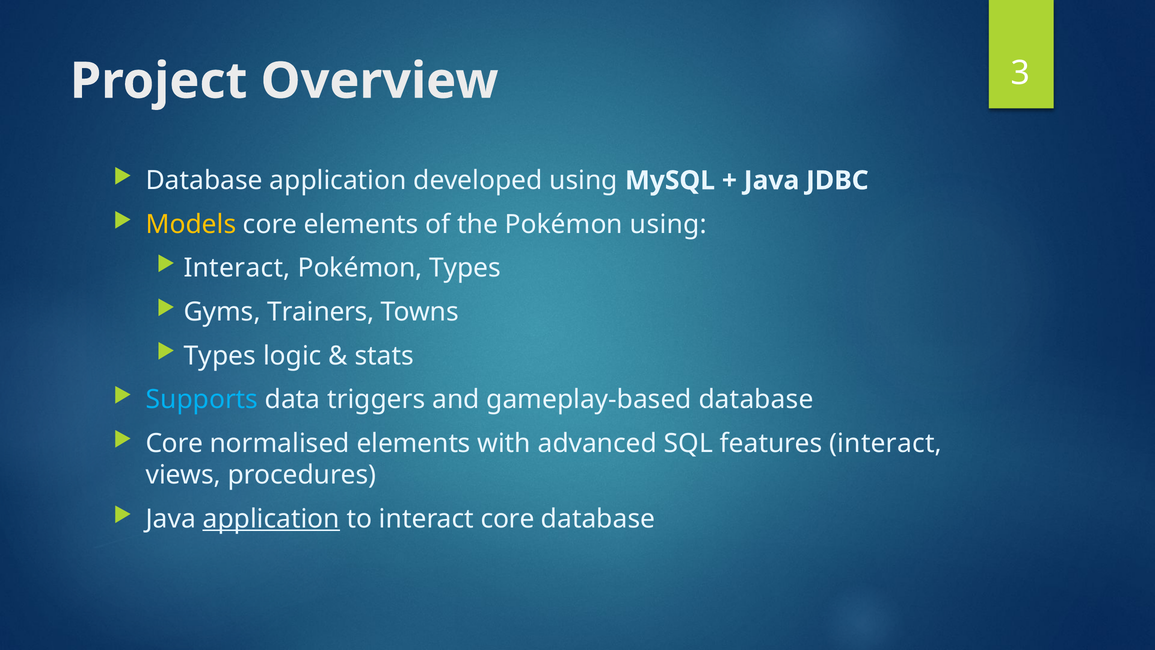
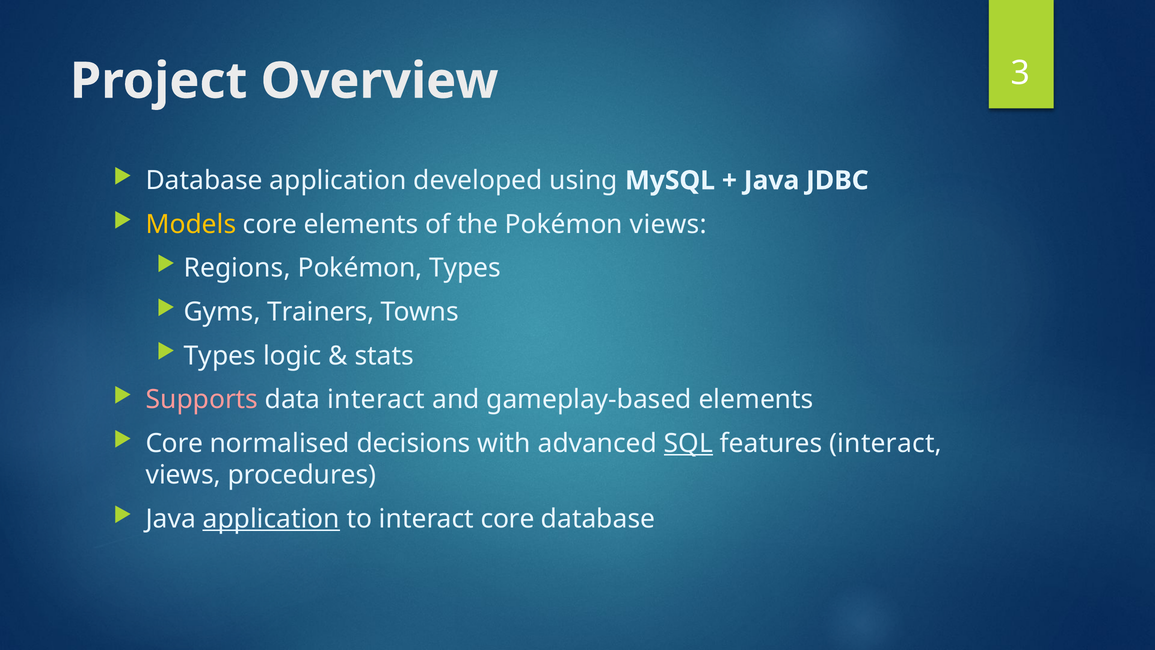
Pokémon using: using -> views (668, 224)
Interact: Interact -> Regions (237, 268)
Supports colour: light blue -> pink (202, 399)
data triggers: triggers -> interact (376, 399)
gameplay-based database: database -> elements (756, 399)
normalised elements: elements -> decisions (414, 443)
SQL underline: none -> present (688, 443)
